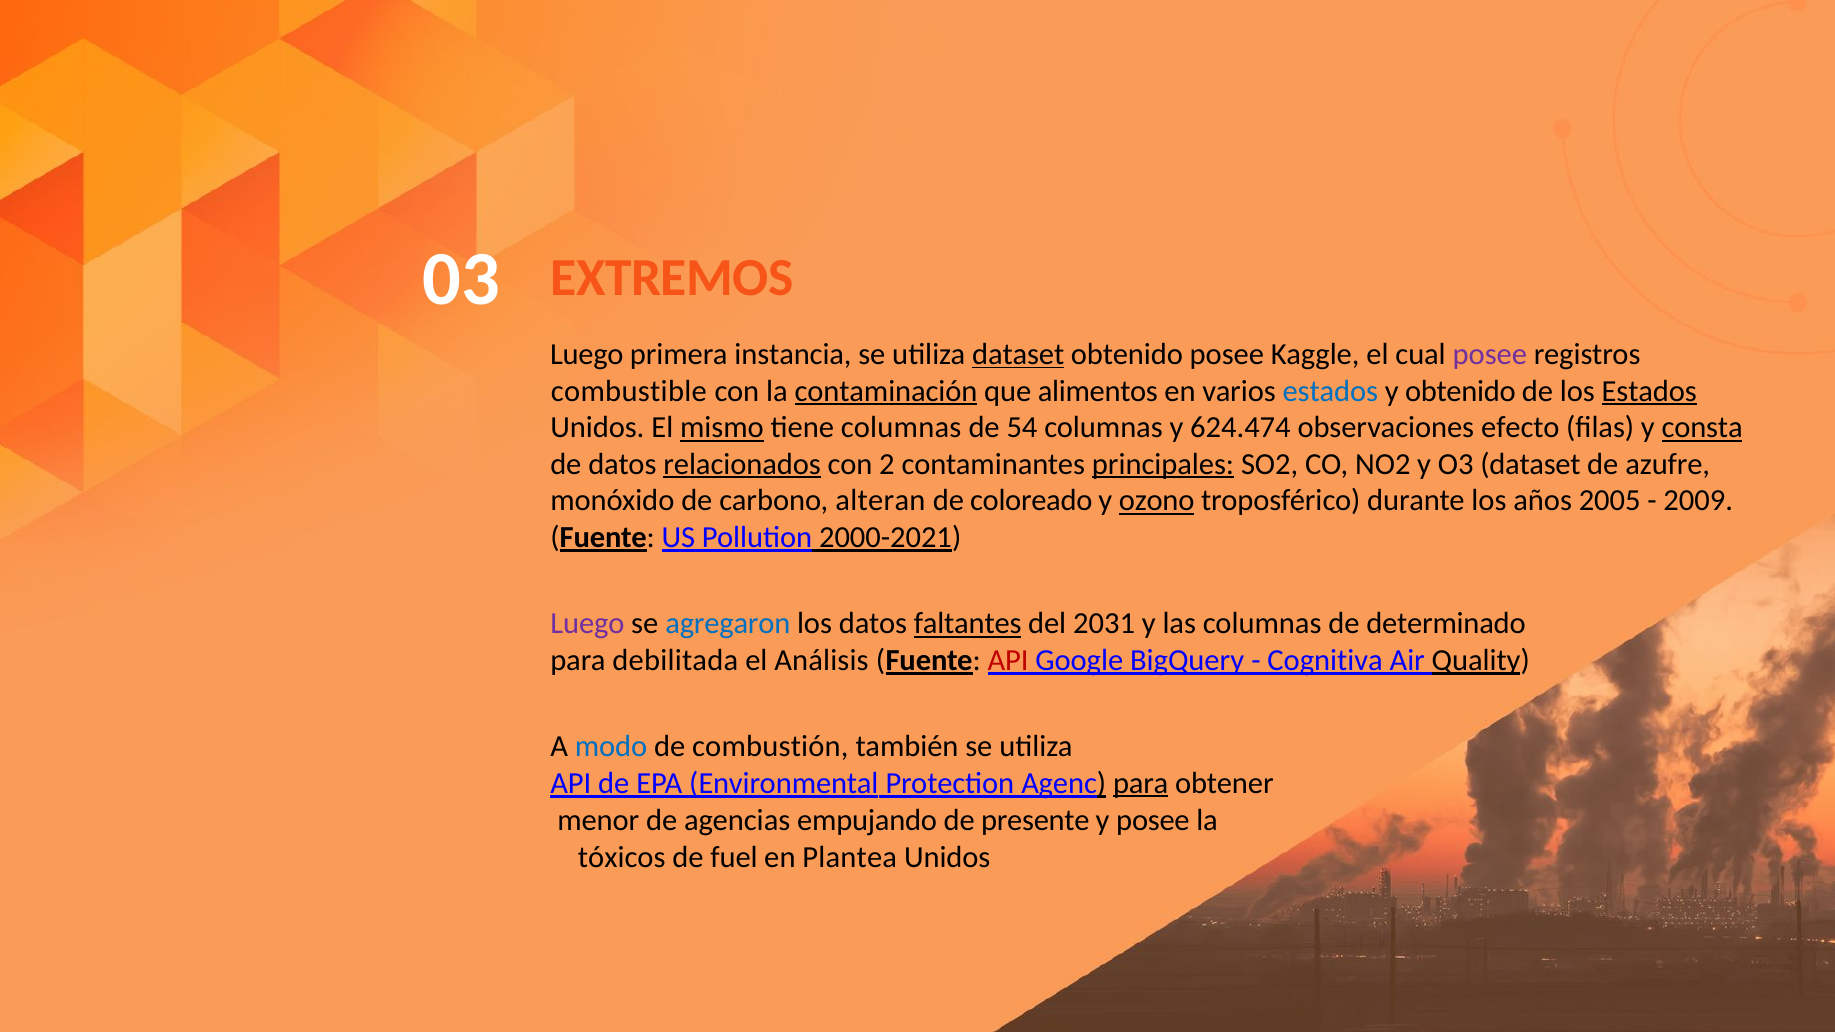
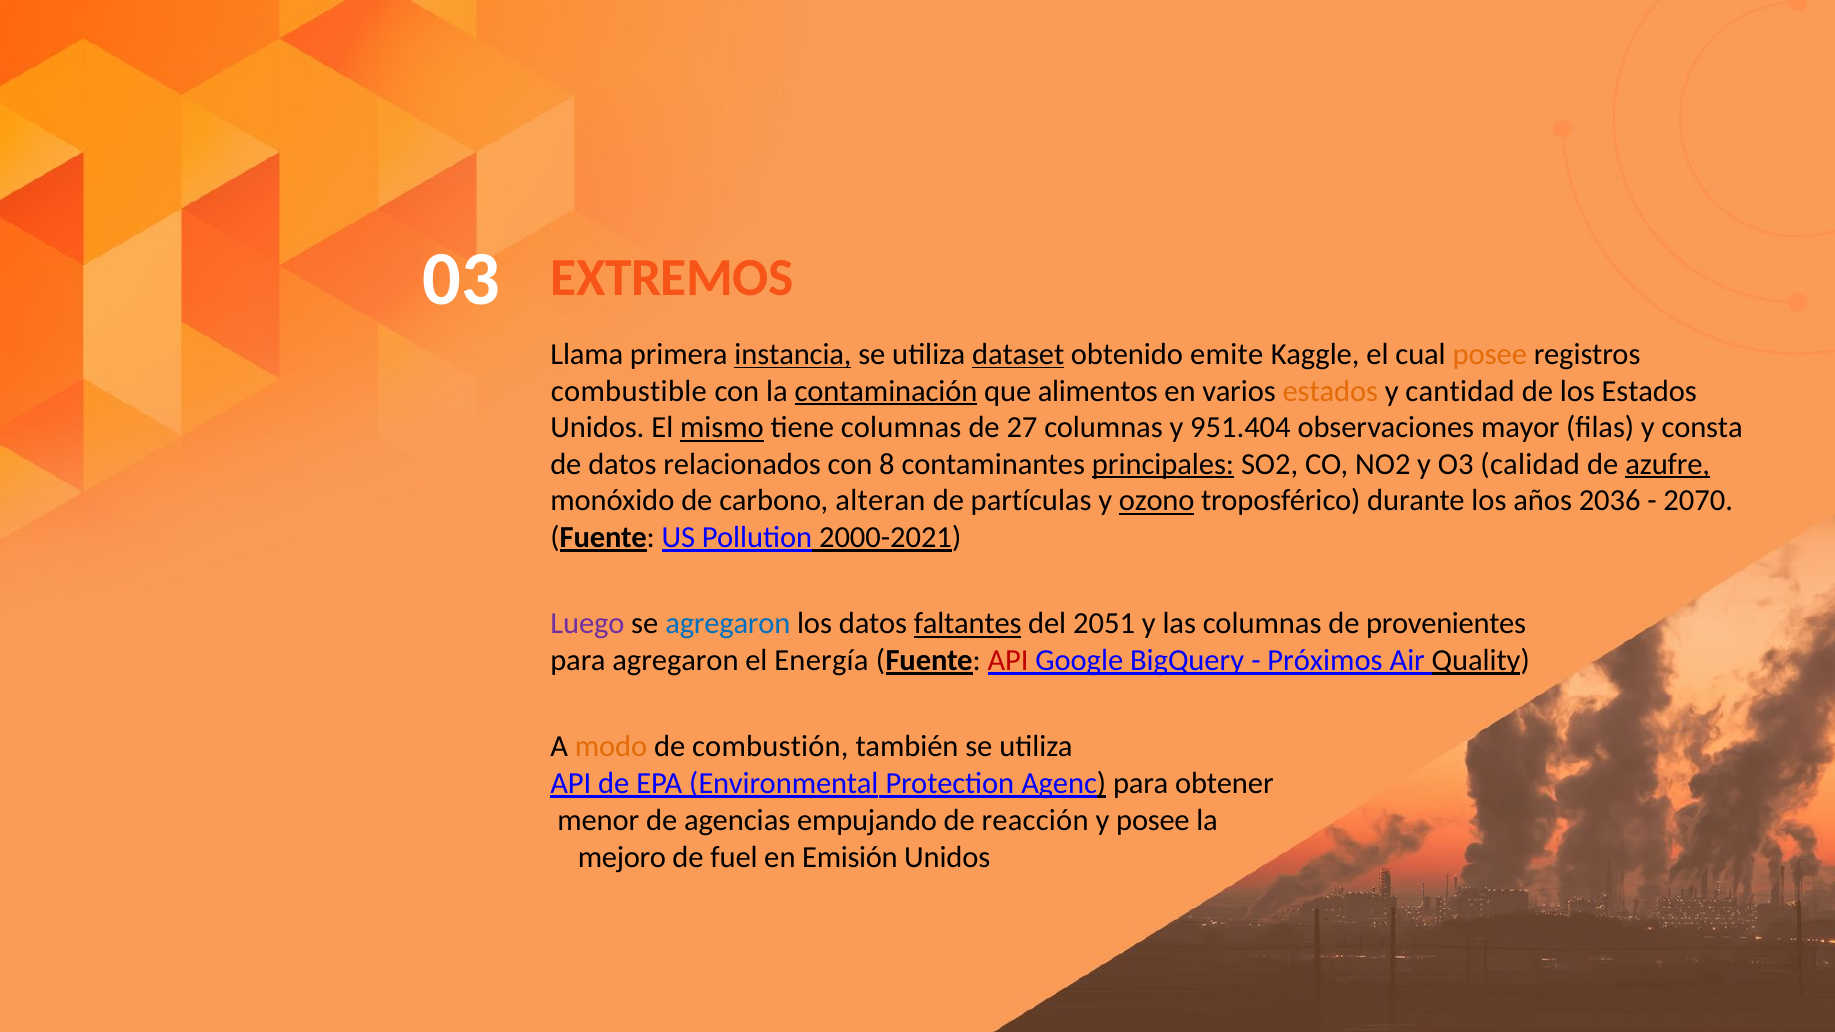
Luego: Luego -> Llama (587, 354)
instancia underline: none -> present (793, 354)
obtenido posee: posee -> emite (1227, 354)
posee colour: purple -> orange (1490, 354)
estados colour: blue -> orange (1330, 391)
y obtenido: obtenido -> cantidad (1460, 391)
Estados underline: present -> none (1649, 391)
54: 54 -> 27 (1022, 428)
624.474: 624.474 -> 951.404 (1240, 428)
efecto: efecto -> mayor (1520, 428)
consta underline: present -> none (1702, 428)
relacionados underline: present -> none (742, 464)
2: 2 -> 8 (887, 464)
O3 dataset: dataset -> calidad (1530, 464)
azufre underline: none -> present (1668, 464)
coloreado: coloreado -> partículas (1031, 501)
2005: 2005 -> 2036 (1610, 501)
2009: 2009 -> 2070 (1698, 501)
2031: 2031 -> 2051 (1104, 624)
determinado: determinado -> provenientes (1446, 624)
para debilitada: debilitada -> agregaron (675, 660)
Análisis: Análisis -> Energía (821, 660)
Cognitiva: Cognitiva -> Próximos (1325, 660)
modo colour: blue -> orange (611, 747)
para underline: present -> none (1141, 783)
presente: presente -> reacción (1035, 821)
tóxicos: tóxicos -> mejoro (622, 857)
Plantea: Plantea -> Emisión (850, 857)
